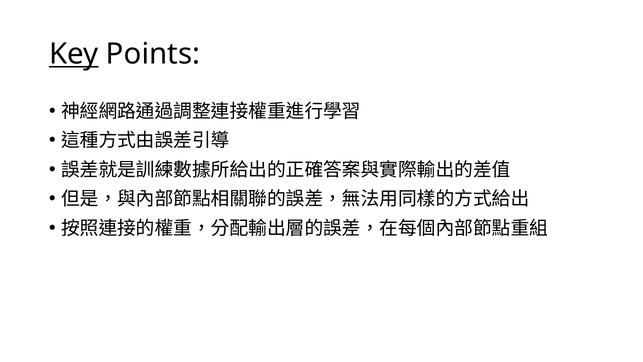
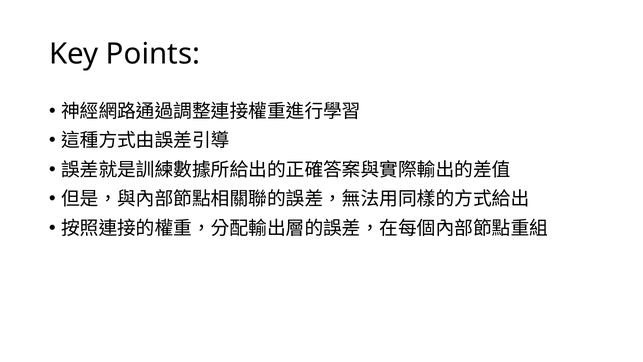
Key underline: present -> none (74, 54)
